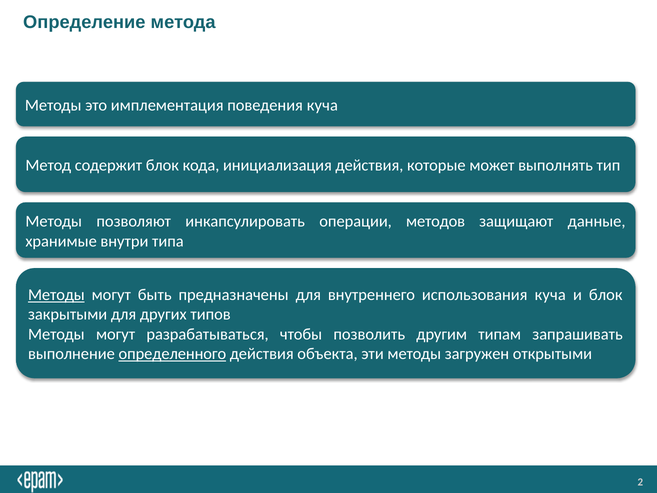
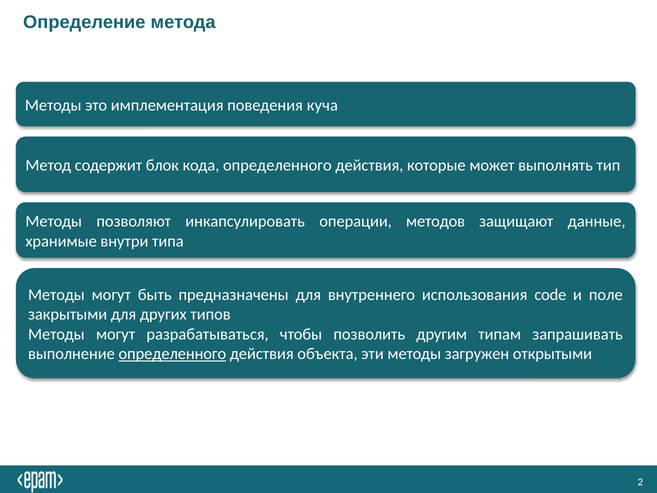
кода инициализация: инициализация -> определенного (277, 165)
Методы underline: present -> none (56, 295)
использования куча: куча -> code (550, 295)
и блок: блок -> поле (606, 295)
